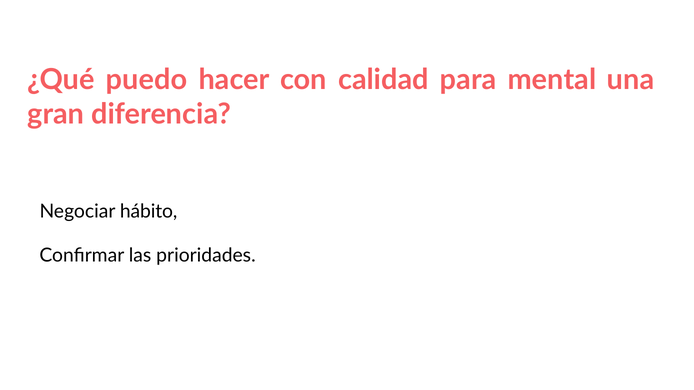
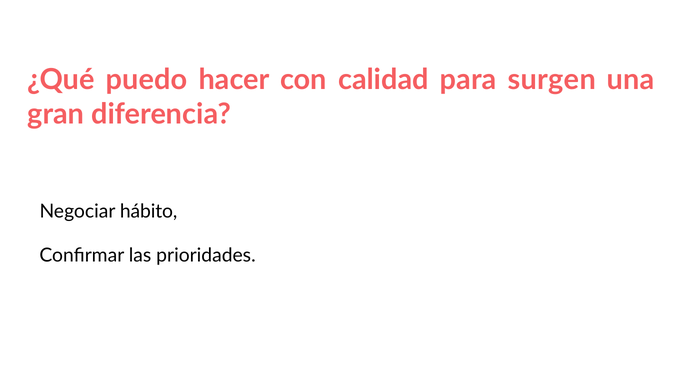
mental: mental -> surgen (552, 80)
